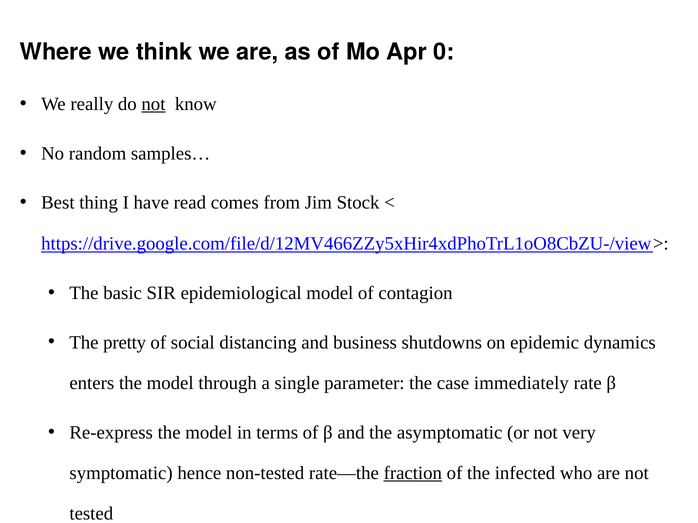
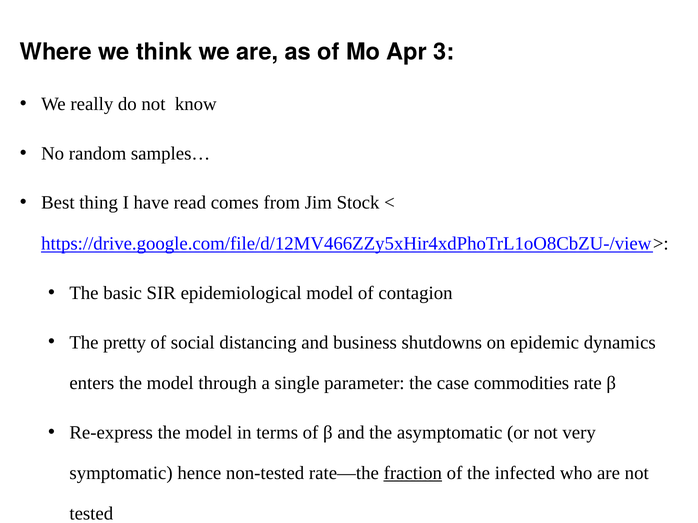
0: 0 -> 3 (444, 52)
not underline: present -> none (153, 104)
immediately: immediately -> commodities (522, 383)
